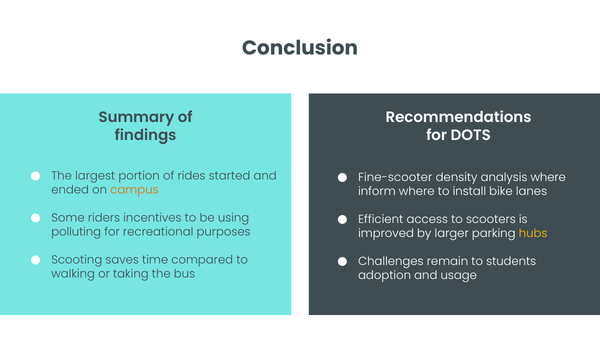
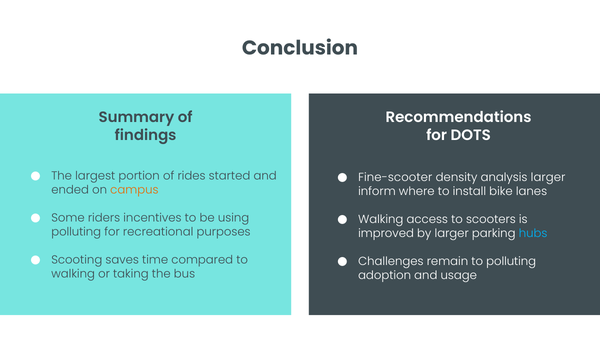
analysis where: where -> larger (548, 178)
Efficient: Efficient -> Walking (381, 220)
hubs colour: yellow -> light blue (533, 234)
to students: students -> polluting (511, 262)
